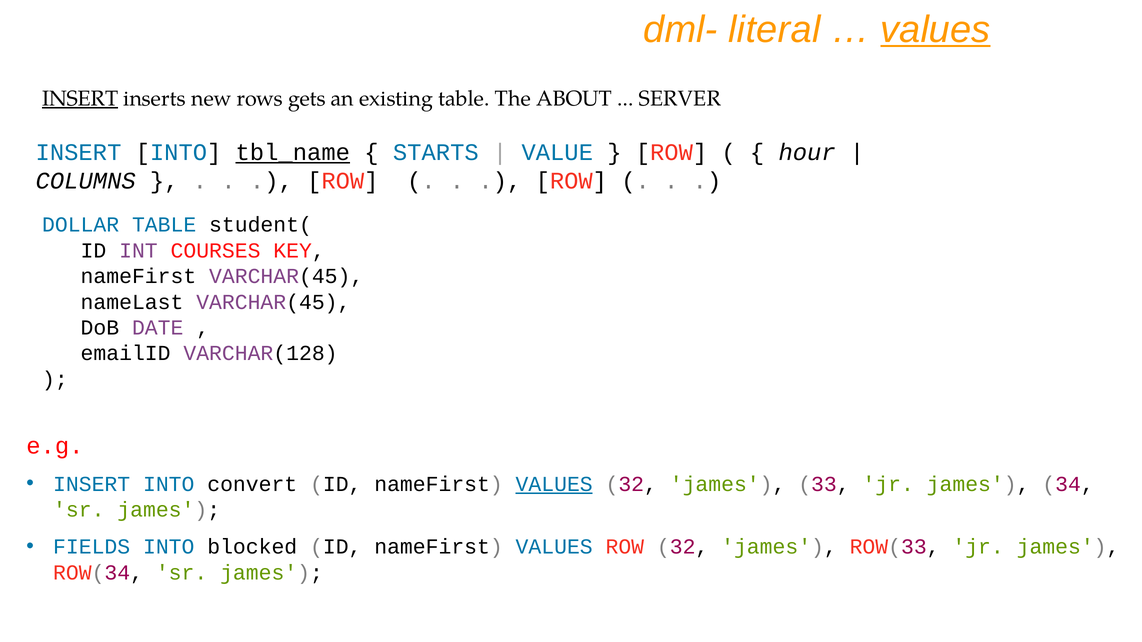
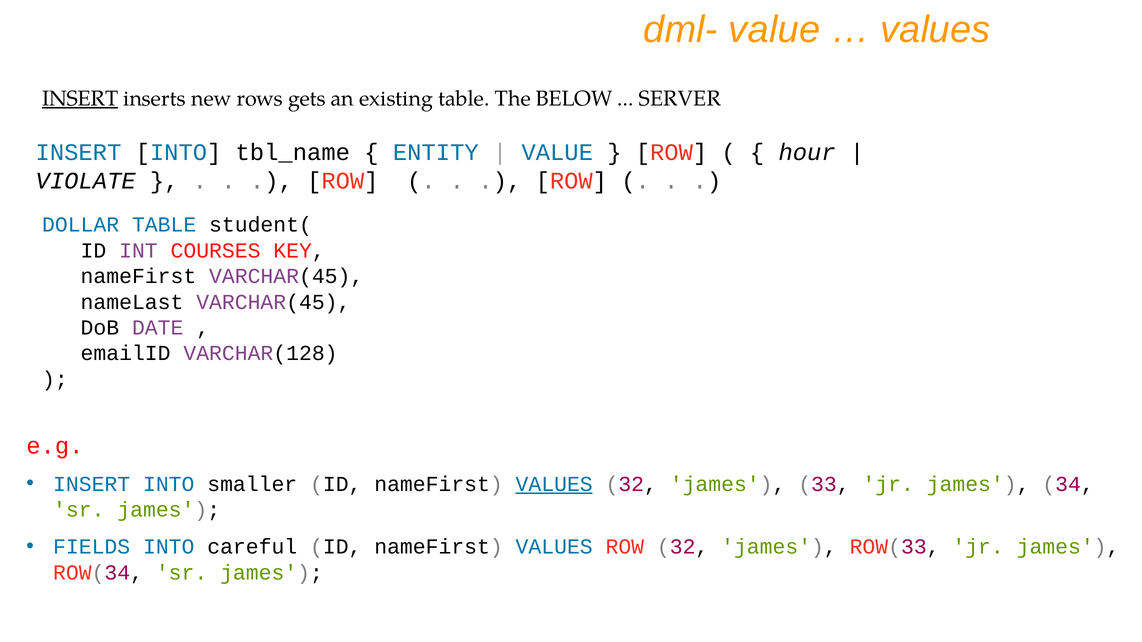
dml- literal: literal -> value (774, 30)
values underline: present -> none (935, 30)
ABOUT: ABOUT -> BELOW (574, 99)
tbl_name underline: present -> none (293, 152)
STARTS: STARTS -> ENTITY (436, 152)
COLUMNS: COLUMNS -> VIOLATE (86, 181)
convert: convert -> smaller (252, 484)
blocked: blocked -> careful (252, 547)
